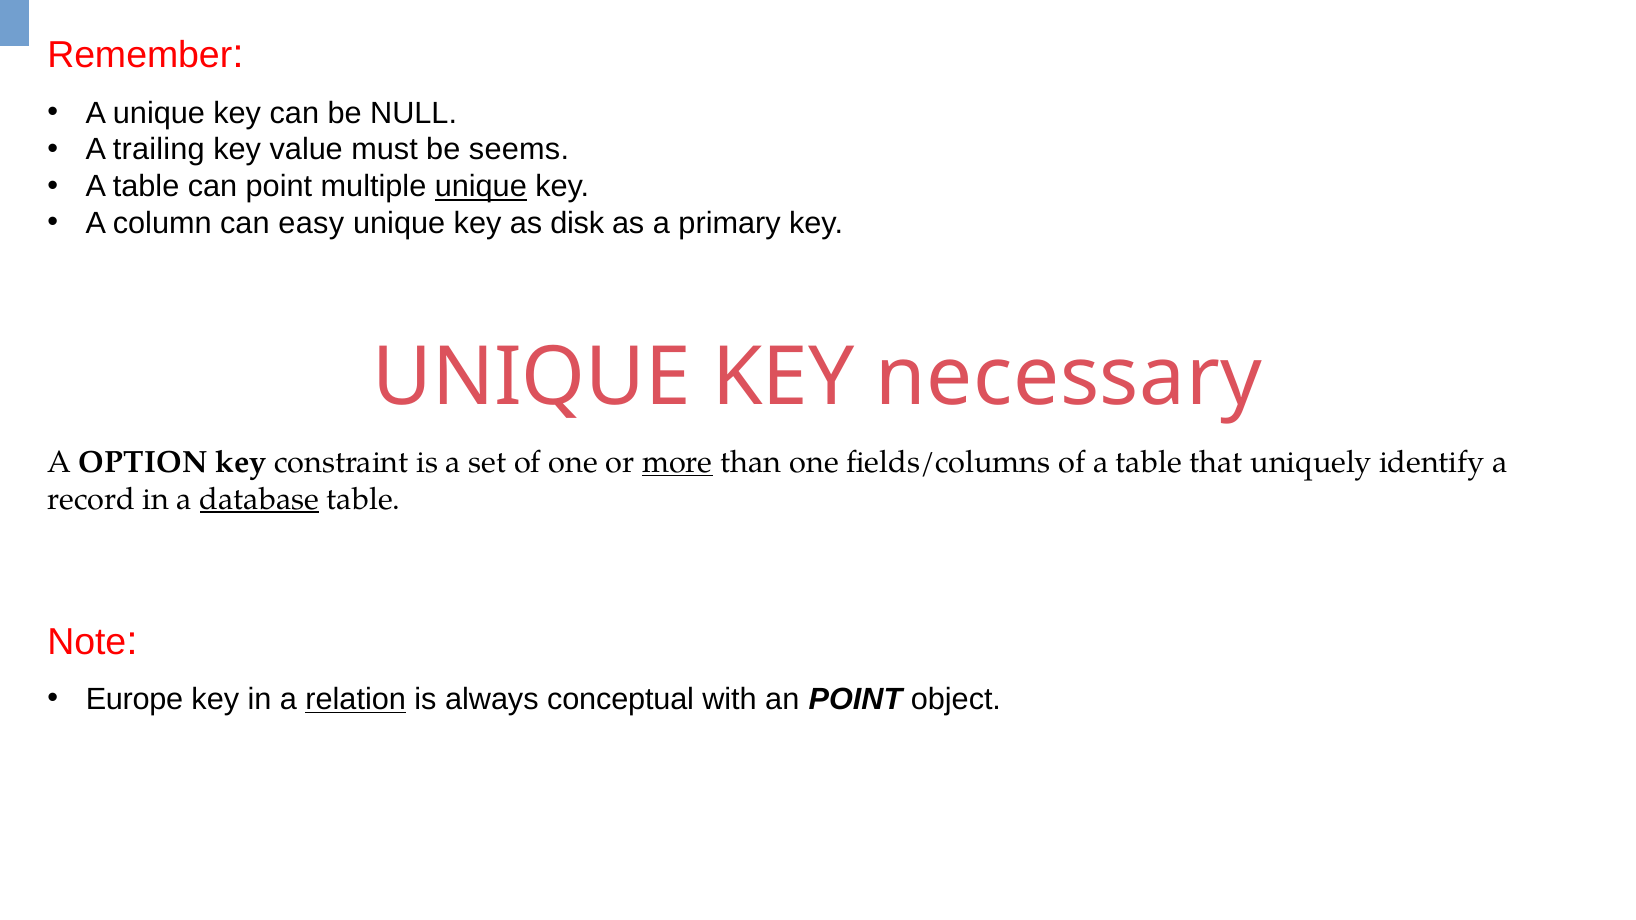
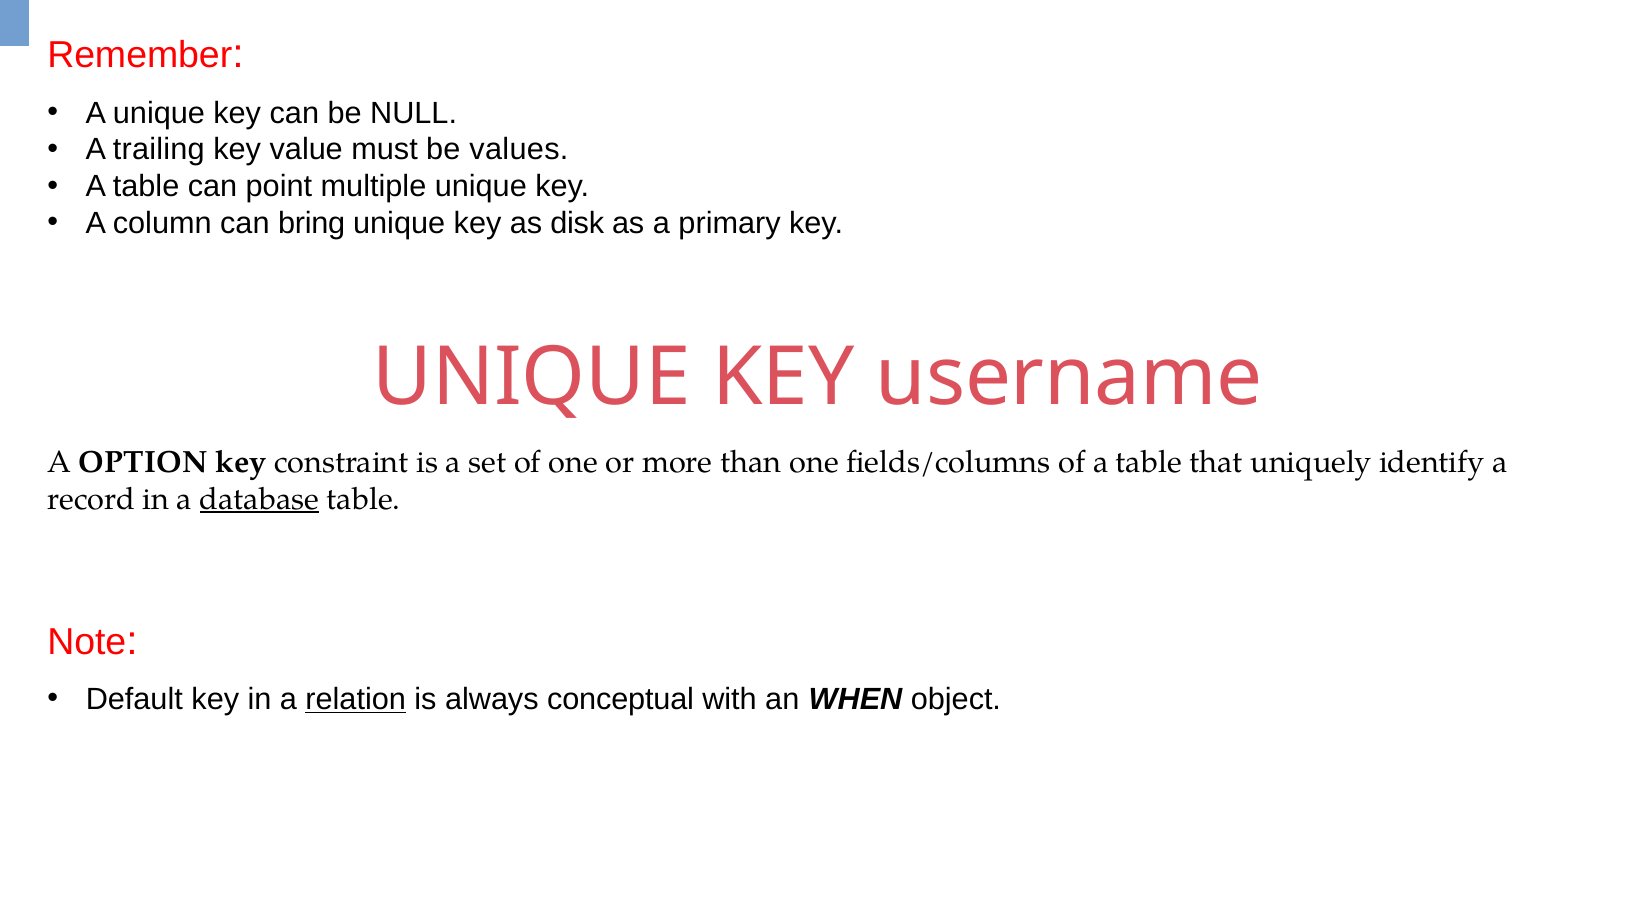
seems: seems -> values (519, 150)
unique underline: present -> none (481, 187)
easy: easy -> bring (312, 223)
necessary: necessary -> username (1069, 378)
more underline: present -> none (677, 462)
Europe: Europe -> Default (134, 700)
an POINT: POINT -> WHEN (856, 700)
